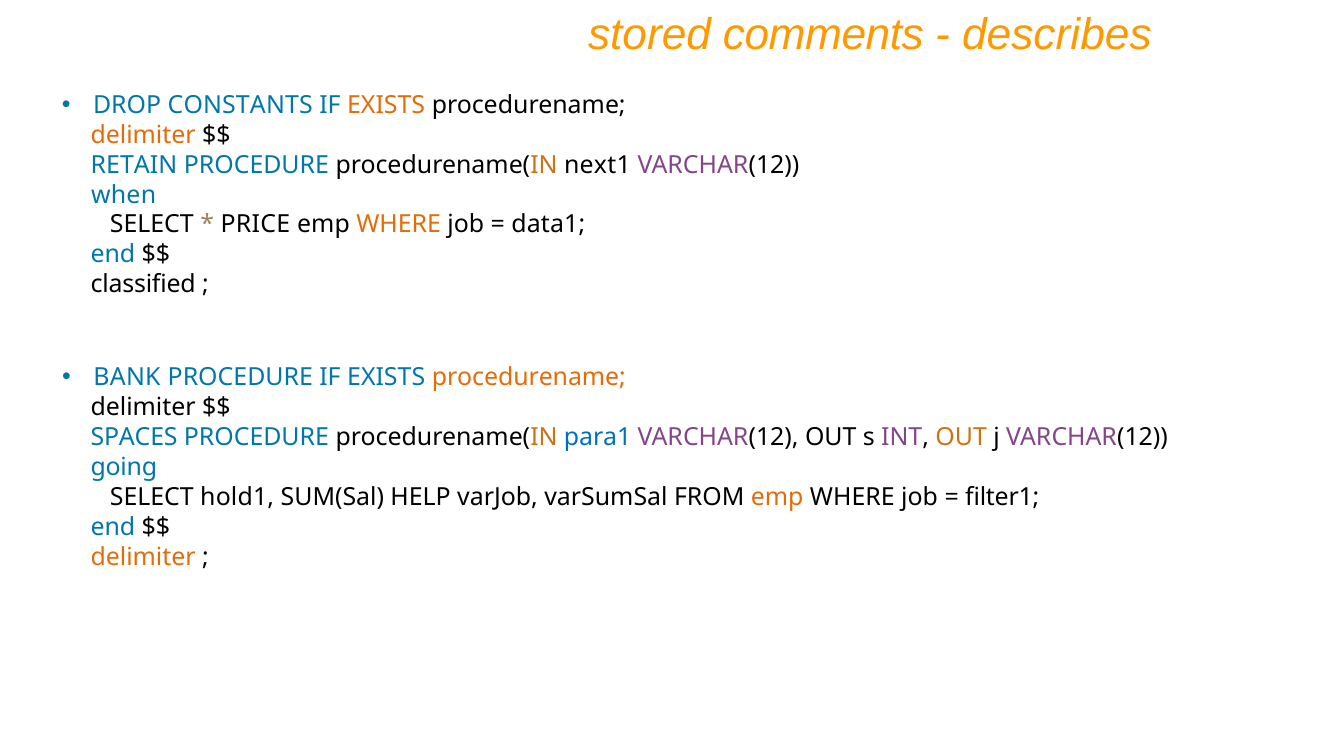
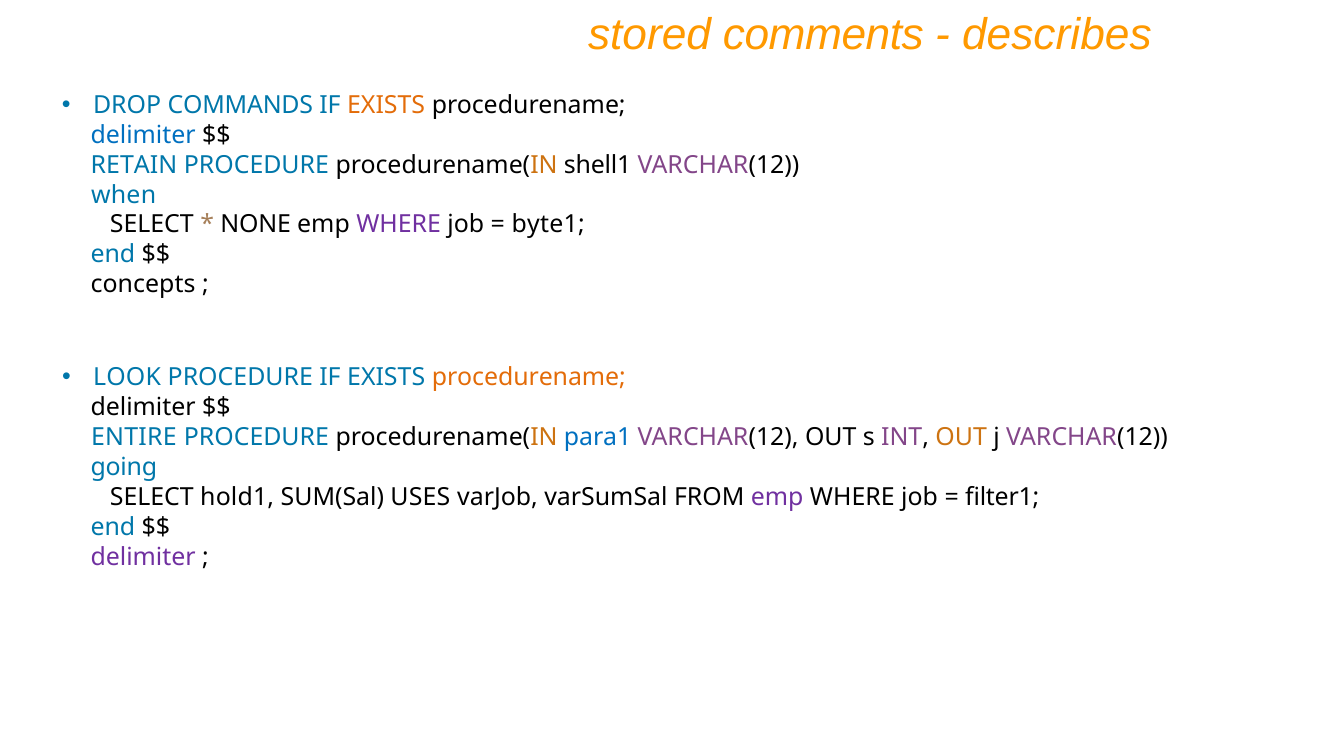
CONSTANTS: CONSTANTS -> COMMANDS (240, 105)
delimiter colour: orange -> blue (143, 135)
next1: next1 -> shell1 (598, 165)
PRICE: PRICE -> NONE (256, 225)
WHERE colour: orange -> purple (399, 225)
data1: data1 -> byte1 (548, 225)
classified: classified -> concepts (143, 284)
BANK: BANK -> LOOK (127, 378)
SPACES: SPACES -> ENTIRE (134, 437)
HELP: HELP -> USES (420, 497)
emp colour: orange -> purple (777, 497)
delimiter colour: orange -> purple (143, 557)
